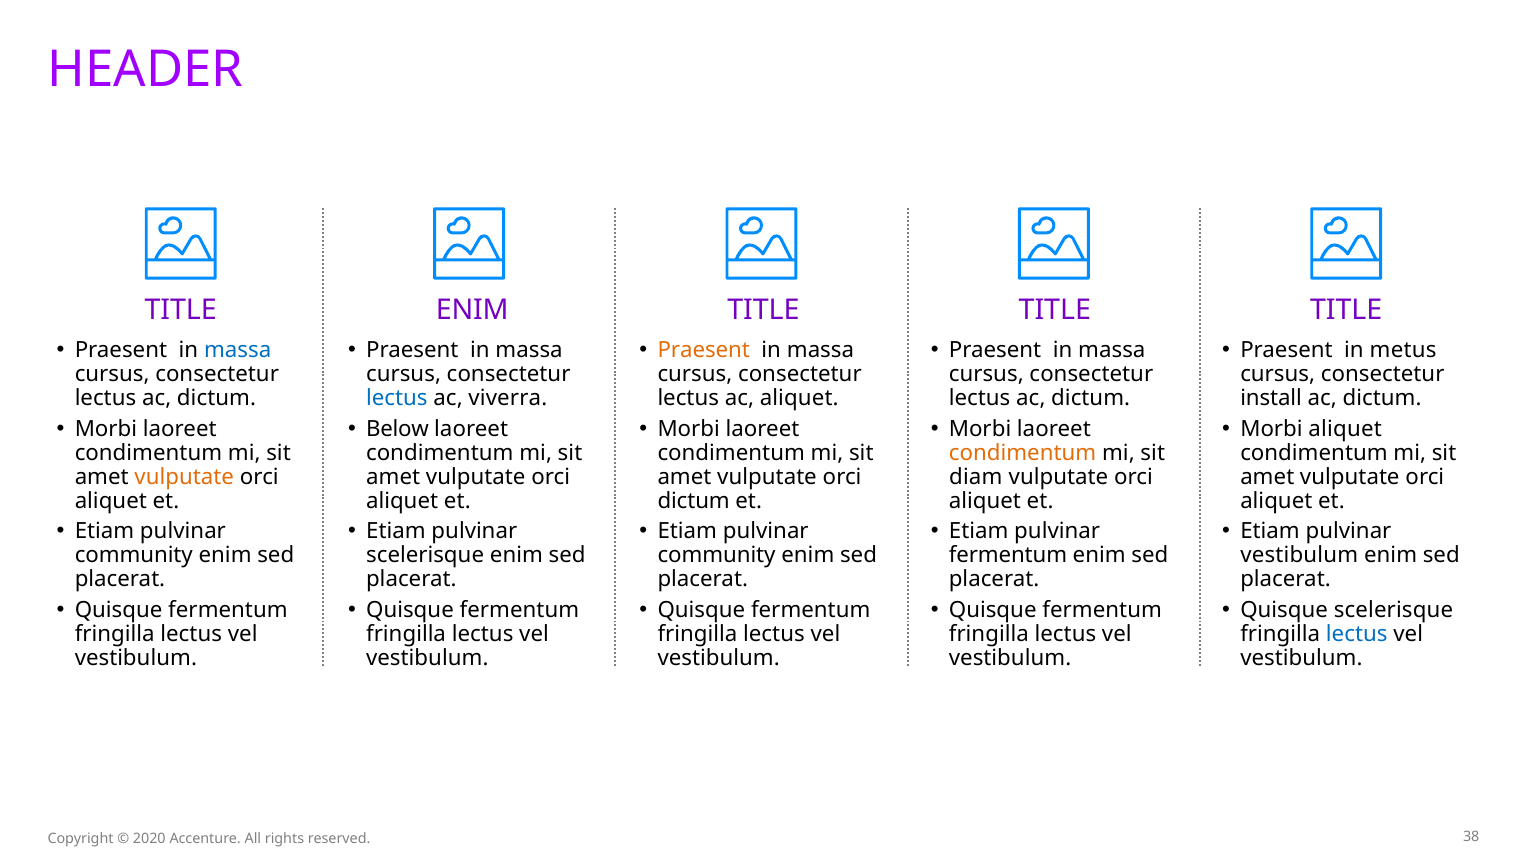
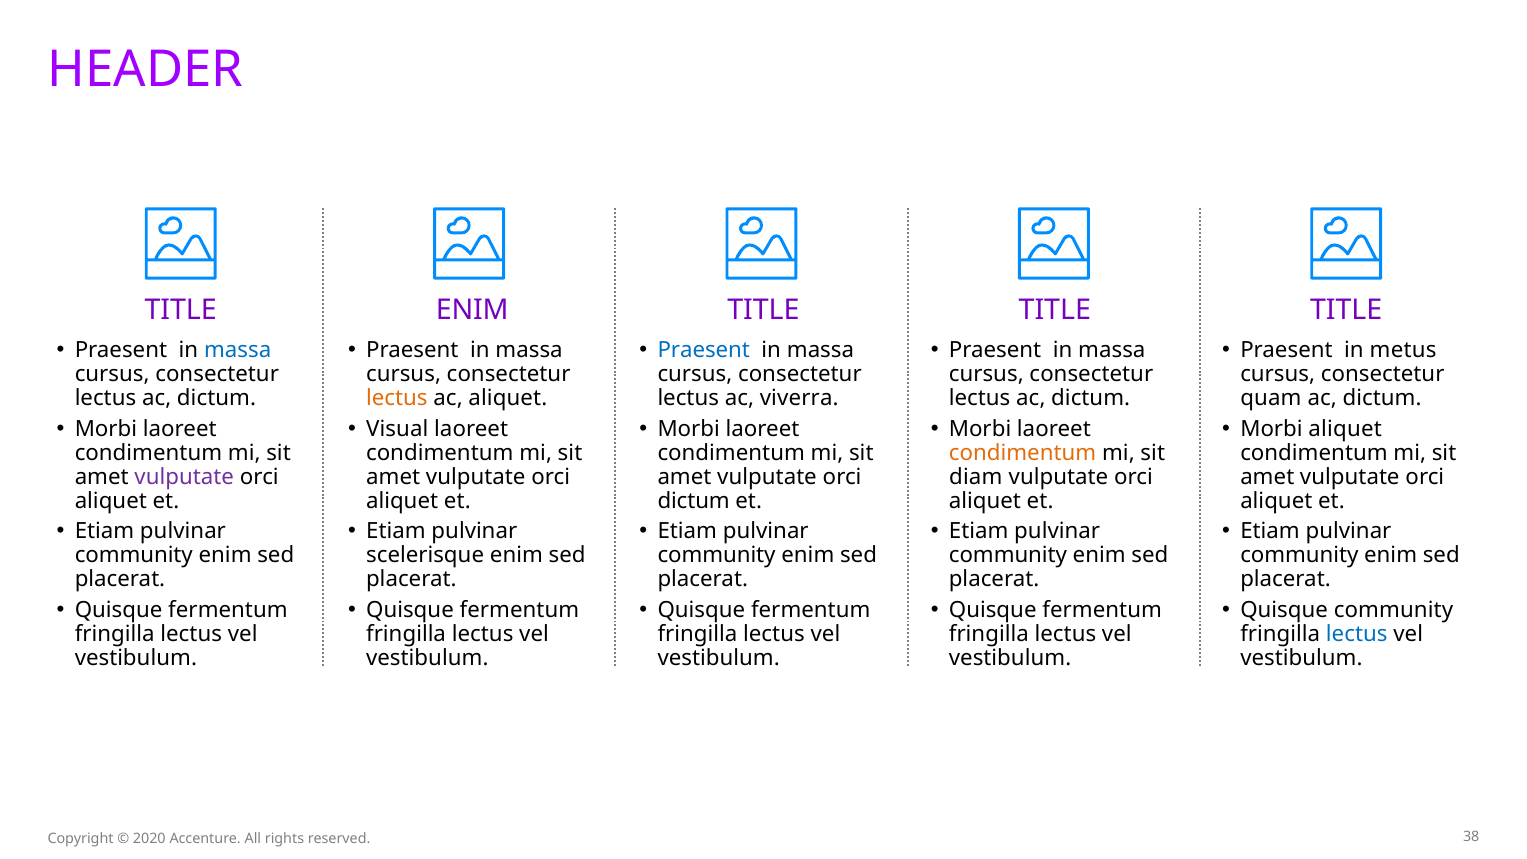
Praesent colour: orange -> blue (704, 350)
lectus colour: blue -> orange (397, 398)
ac viverra: viverra -> aliquet (508, 398)
ac aliquet: aliquet -> viverra (799, 398)
install: install -> quam (1271, 398)
Below: Below -> Visual (397, 429)
vulputate colour: orange -> purple (184, 477)
fermentum: fermentum -> community (1008, 555)
vestibulum: vestibulum -> community (1299, 555)
Quisque scelerisque: scelerisque -> community (1393, 610)
